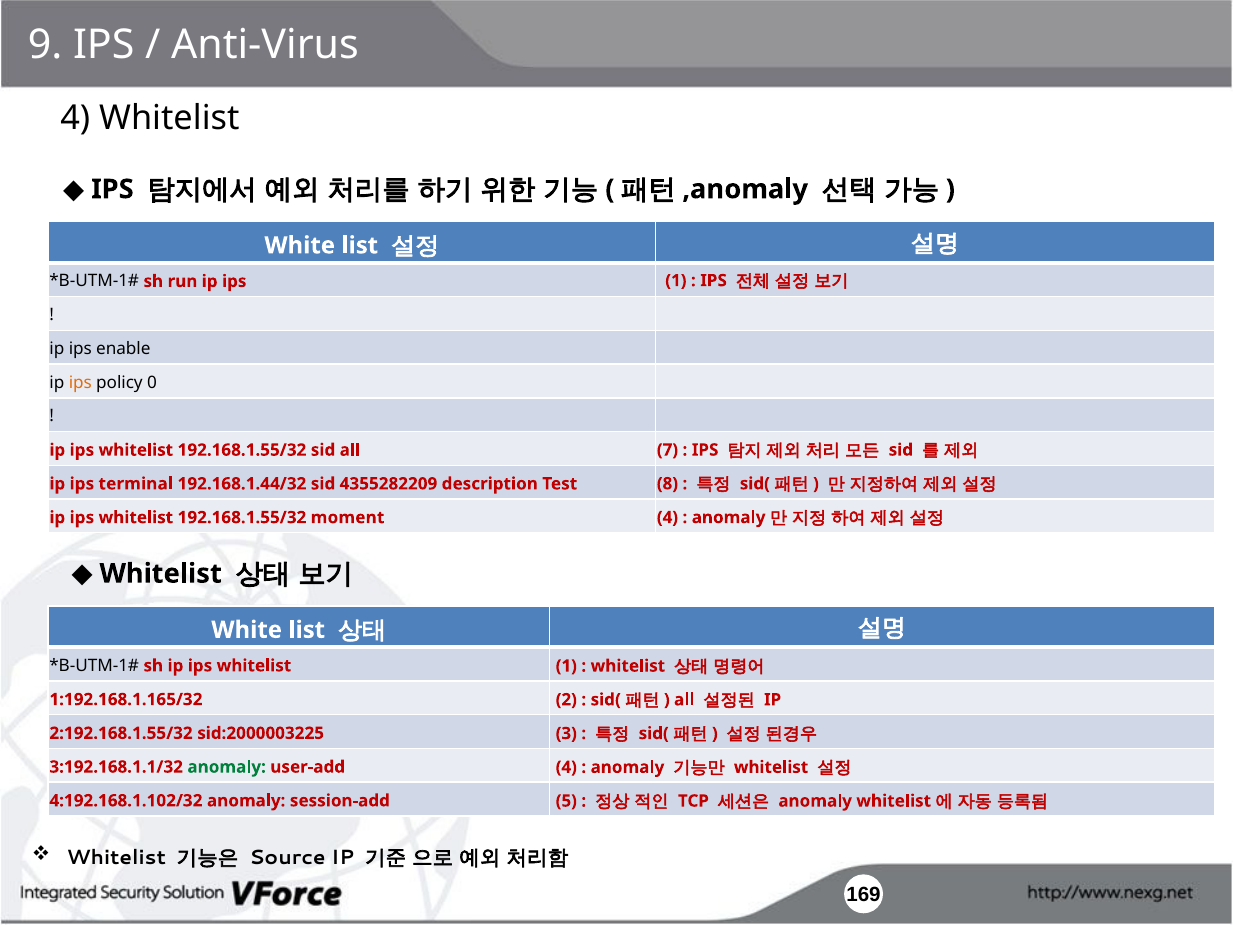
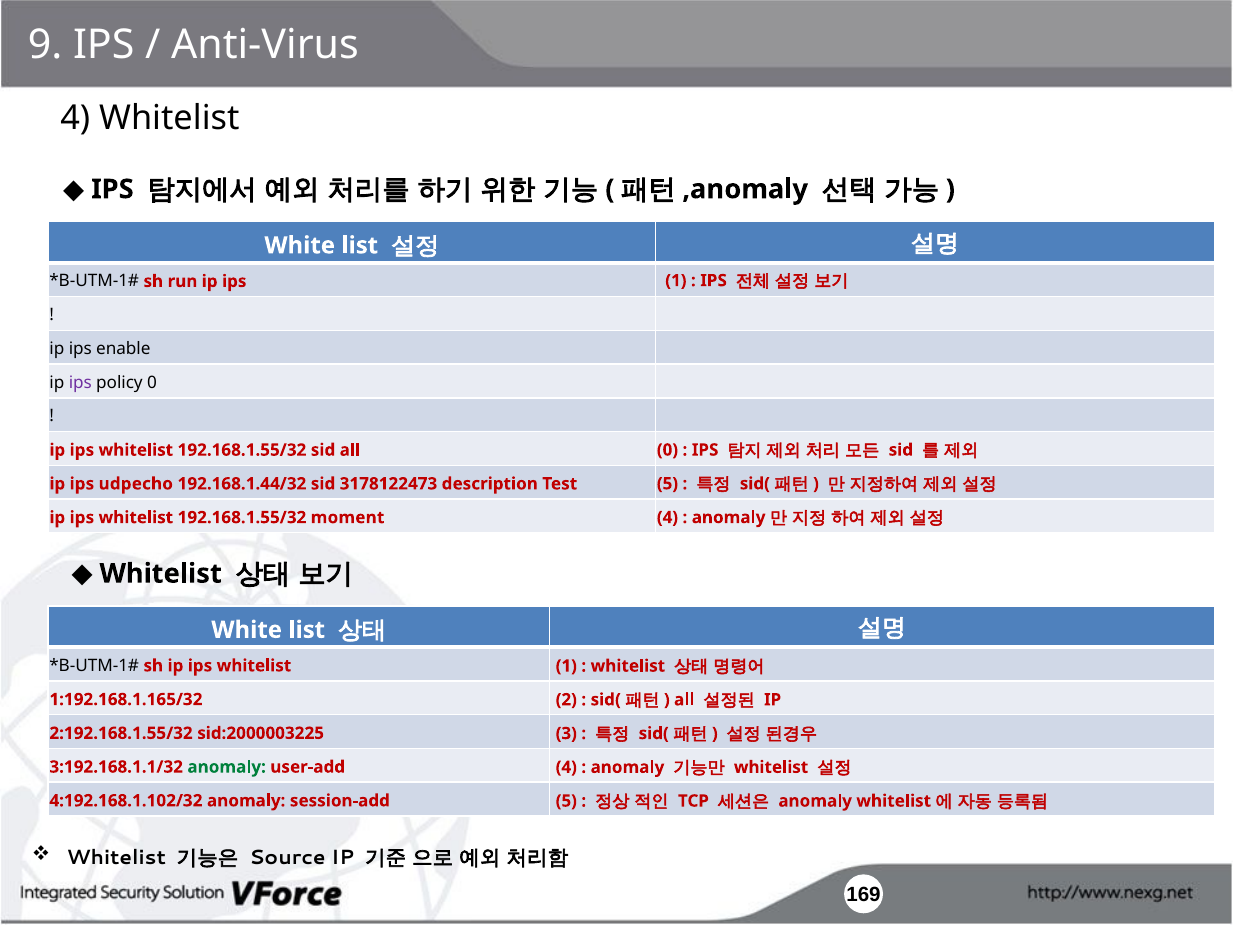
ips colour: orange -> purple (80, 383)
all 7: 7 -> 0 (667, 450)
terminal: terminal -> udpecho (136, 484)
4355282209: 4355282209 -> 3178122473 (388, 484)
Test 8: 8 -> 5 (667, 484)
